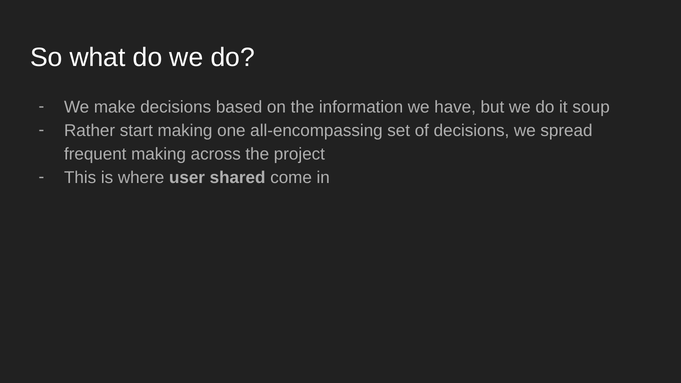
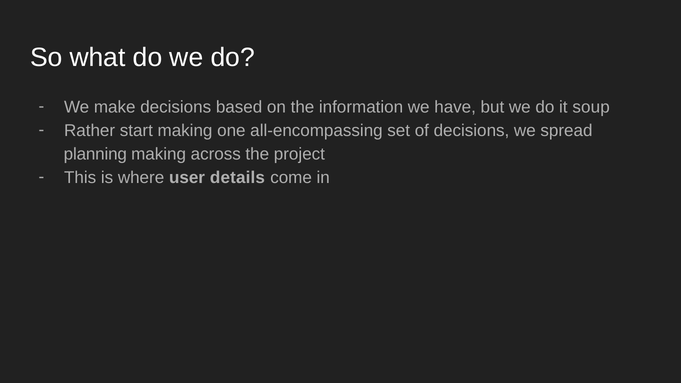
frequent: frequent -> planning (95, 154)
shared: shared -> details (237, 178)
